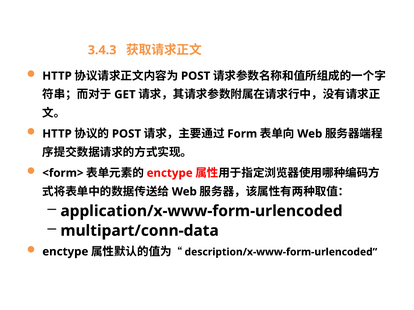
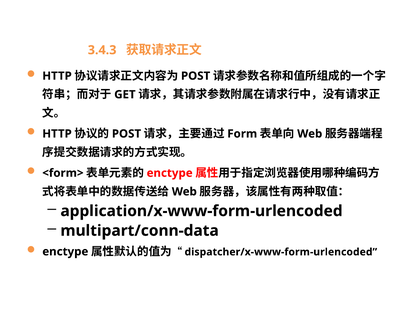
description/x-www-form-urlencoded: description/x-www-form-urlencoded -> dispatcher/x-www-form-urlencoded (281, 252)
